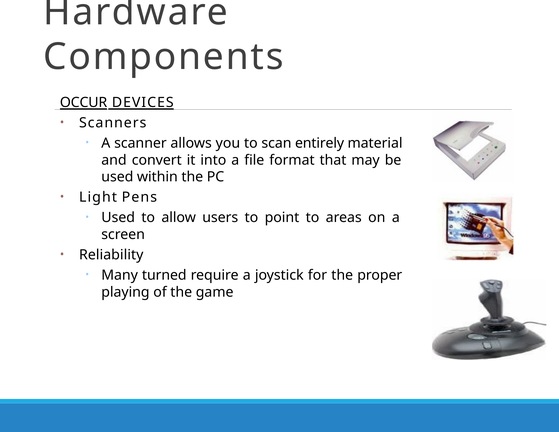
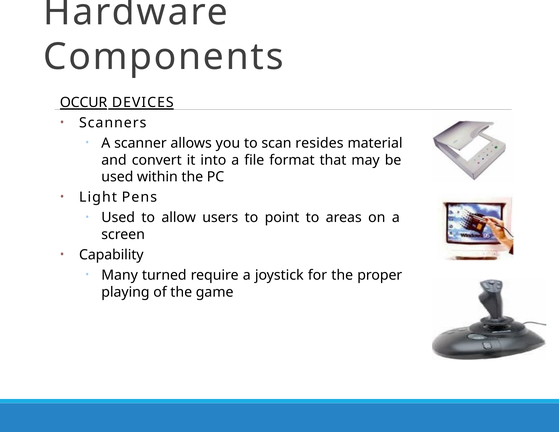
entirely: entirely -> resides (319, 143)
Reliability: Reliability -> Capability (111, 255)
